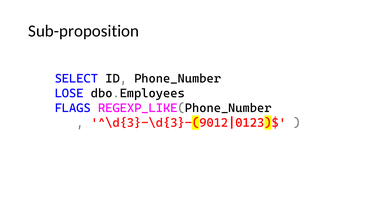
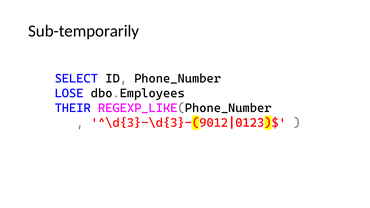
Sub-proposition: Sub-proposition -> Sub-temporarily (84, 31)
FLAGS: FLAGS -> THEIR (73, 108)
